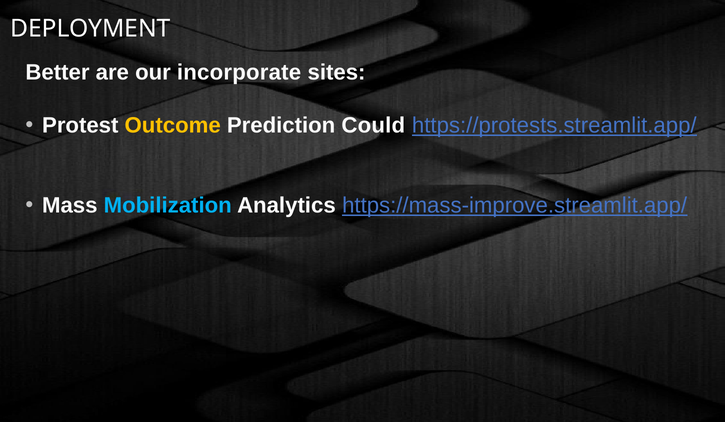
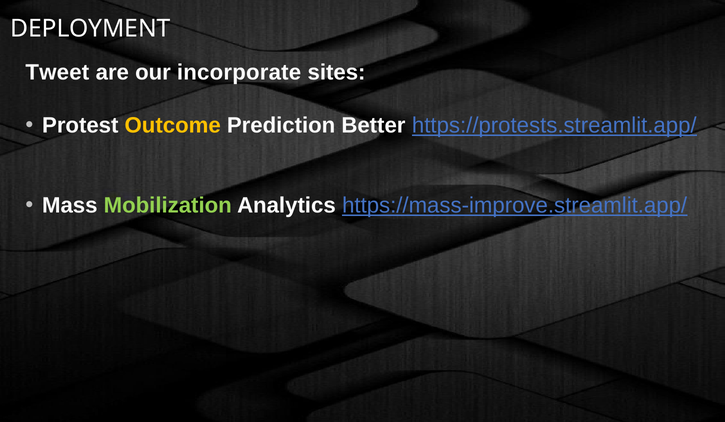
Better: Better -> Tweet (57, 72)
Could: Could -> Better (373, 125)
Mobilization colour: light blue -> light green (168, 205)
